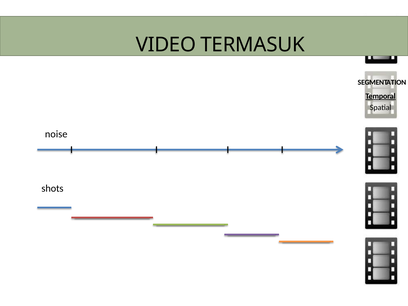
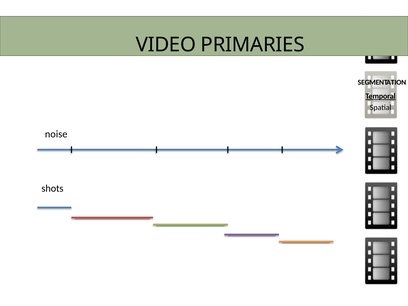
TERMASUK: TERMASUK -> PRIMARIES (253, 45)
